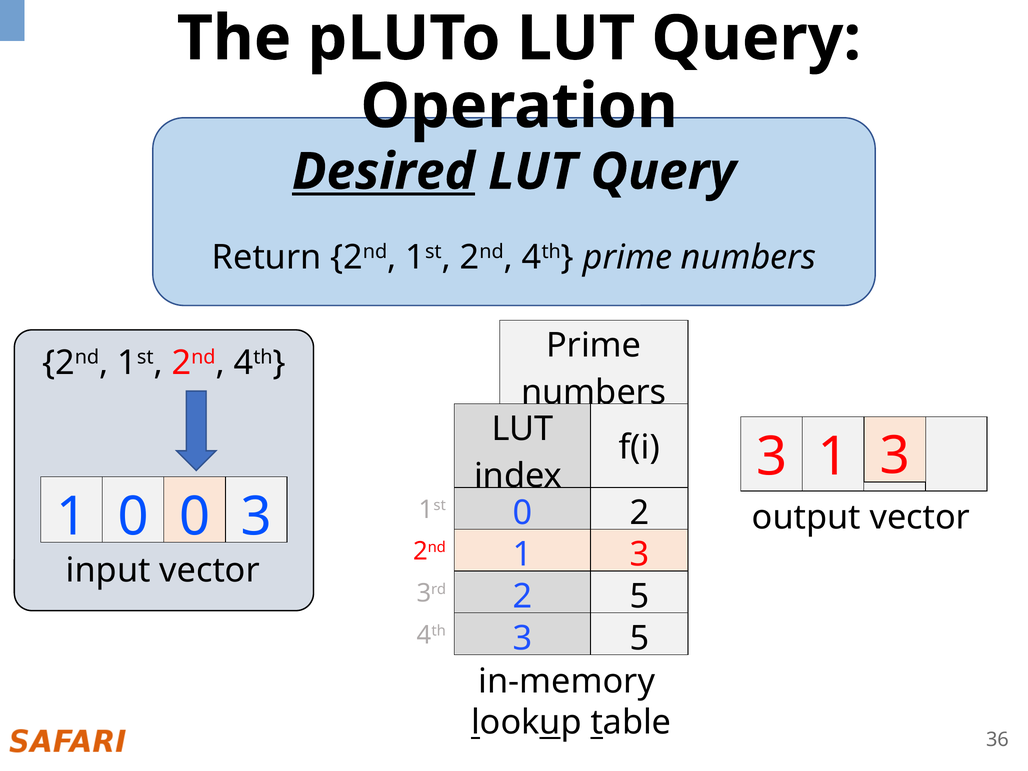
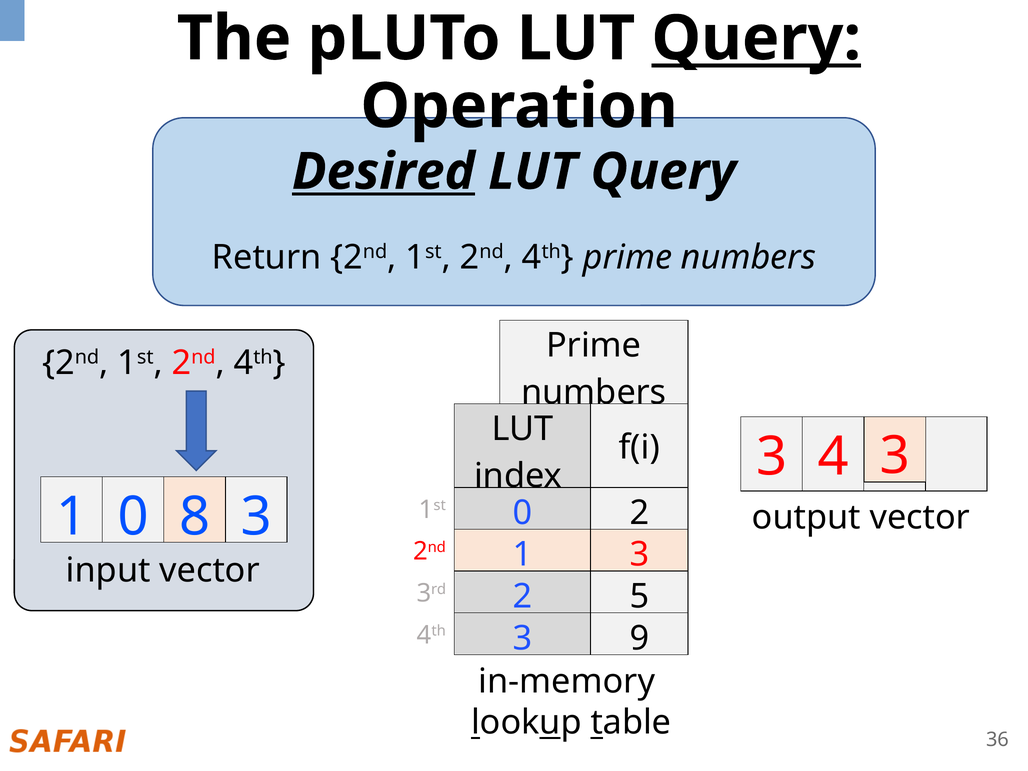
Query underline: none -> present (756, 39)
3 1: 1 -> 4 (833, 457)
0 0: 0 -> 8 (195, 517)
5: 5 -> 9 (639, 638)
